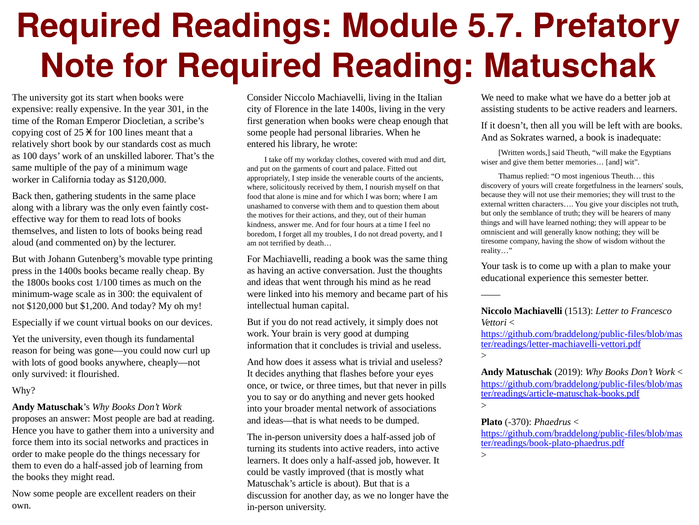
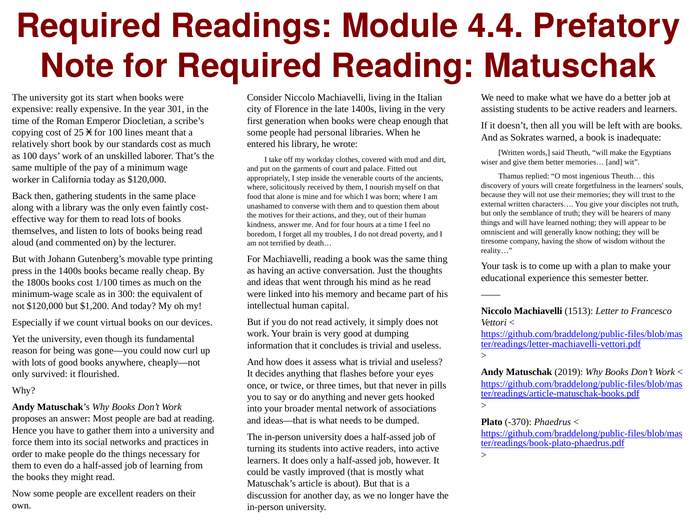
5.7: 5.7 -> 4.4 (496, 26)
